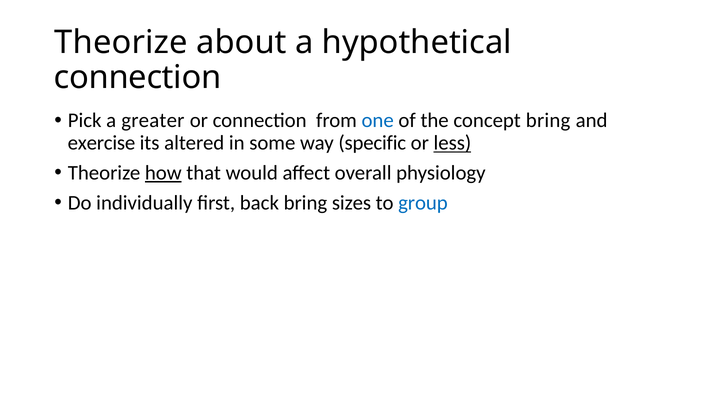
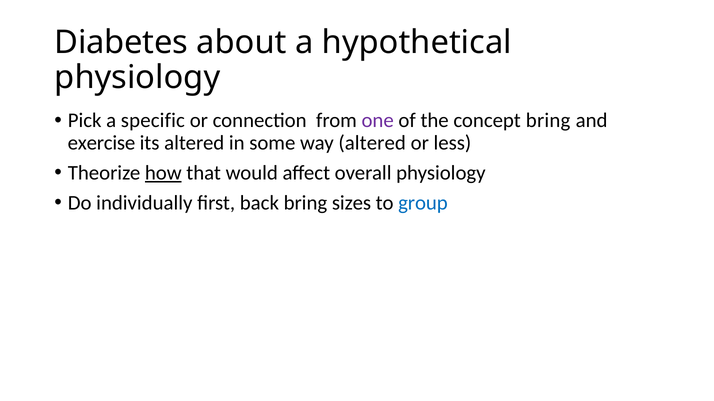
Theorize: Theorize -> Diabetes (121, 42)
connection: connection -> physiology (137, 78)
greater: greater -> specific (153, 121)
one colour: blue -> purple (378, 121)
way specific: specific -> altered (372, 143)
less underline: present -> none (452, 143)
